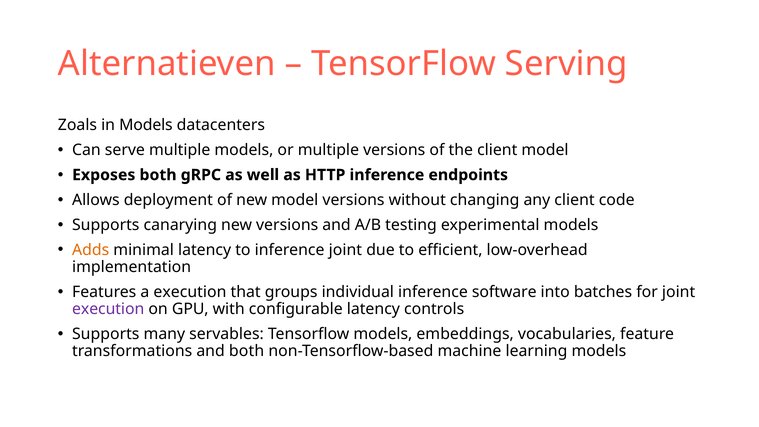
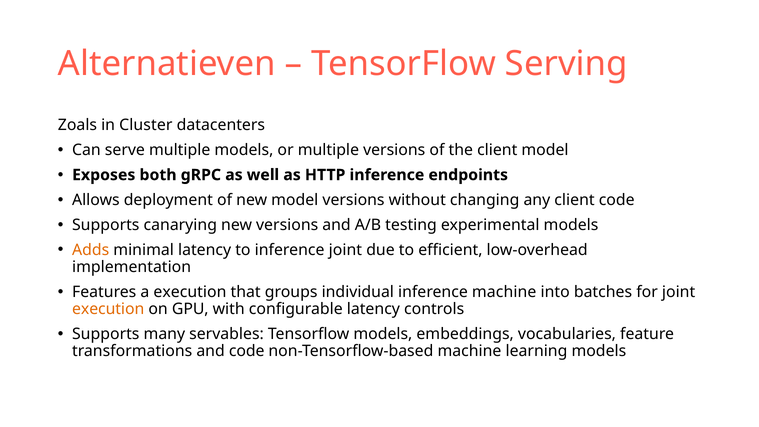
in Models: Models -> Cluster (146, 125)
inference software: software -> machine (504, 292)
execution colour: purple -> orange (108, 309)
and both: both -> code (247, 351)
